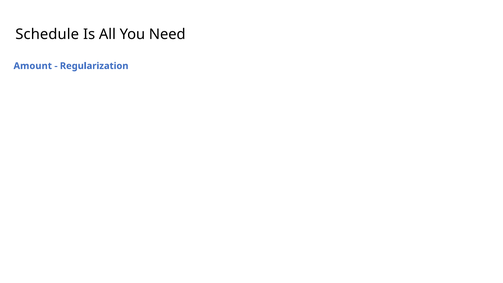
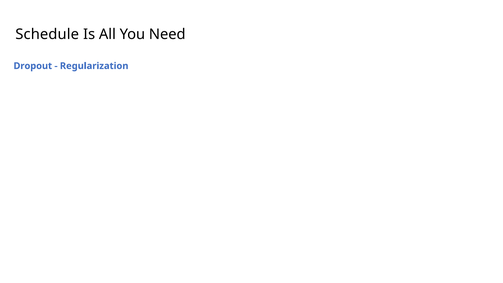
Amount: Amount -> Dropout (33, 66)
